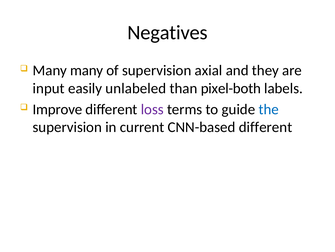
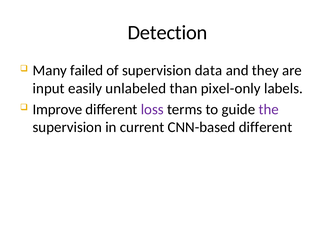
Negatives: Negatives -> Detection (168, 32)
Many many: many -> failed (87, 70)
axial: axial -> data (209, 70)
pixel-both: pixel-both -> pixel-only (231, 88)
the colour: blue -> purple (269, 109)
